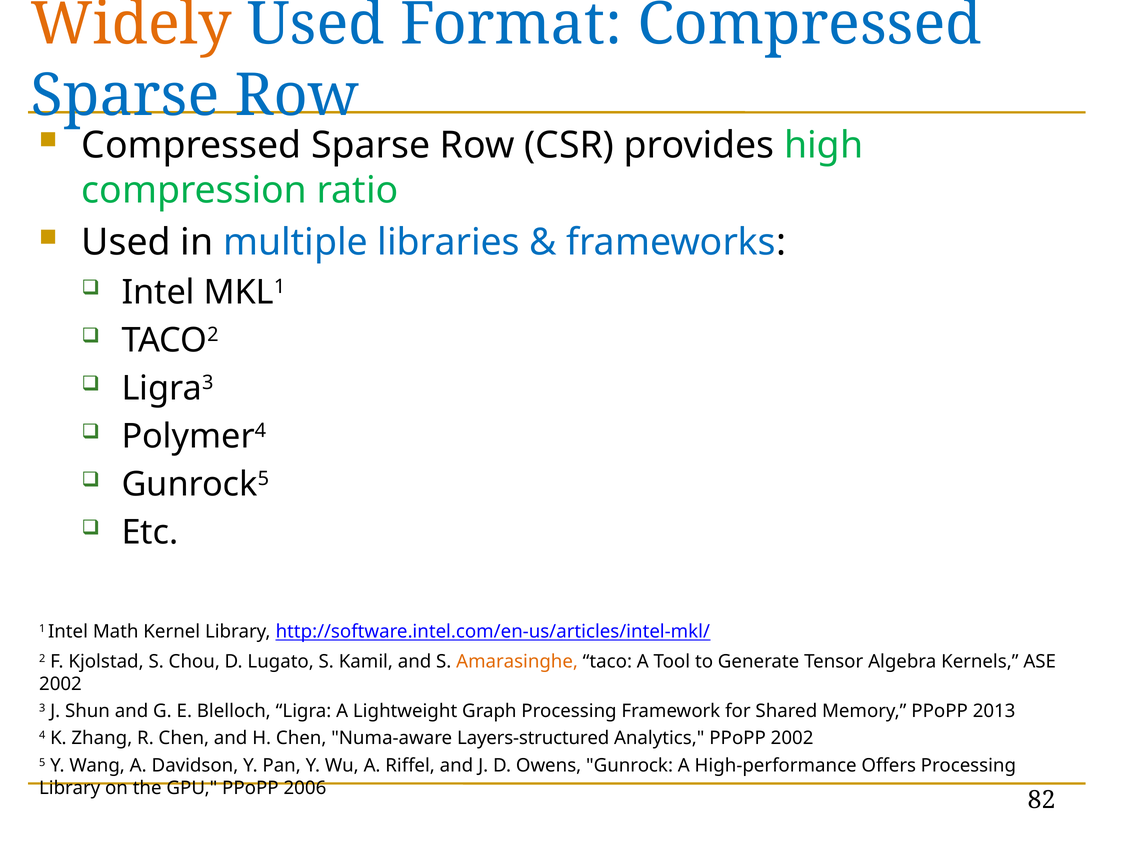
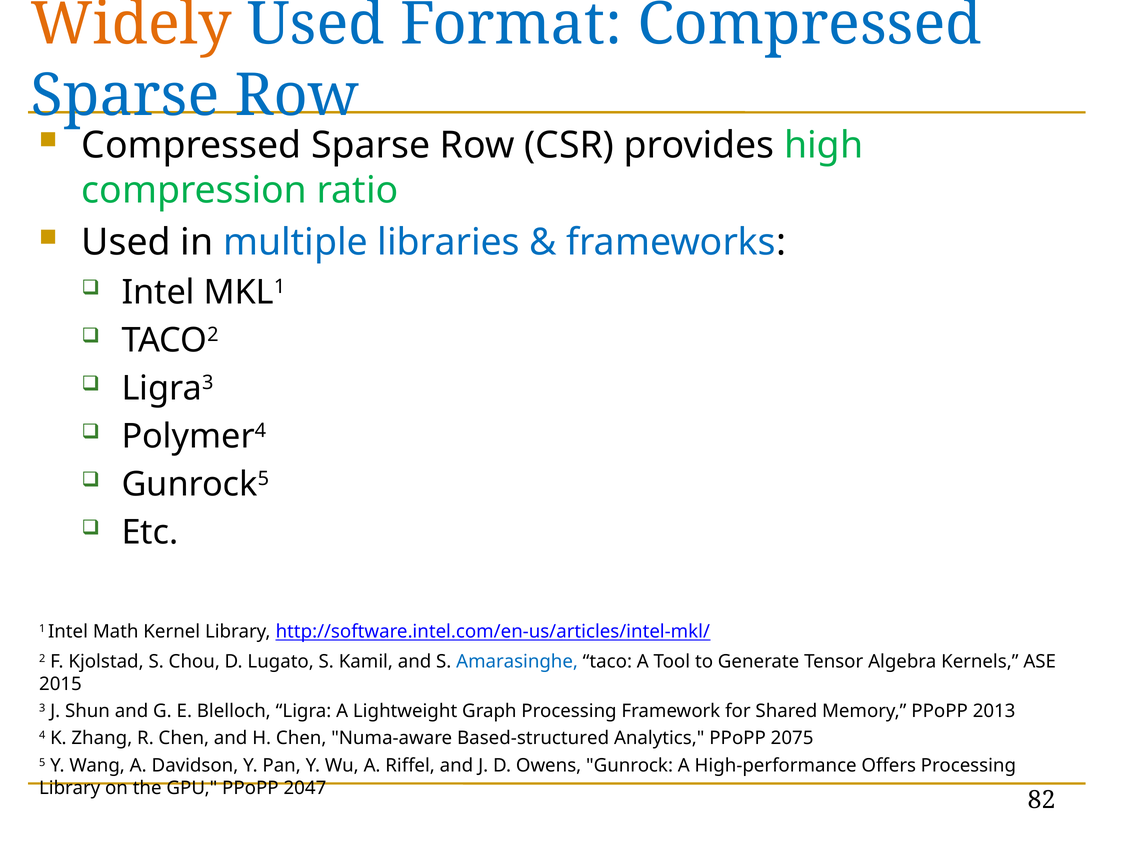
Amarasinghe colour: orange -> blue (517, 662)
2002: 2002 -> 2015 (60, 684)
Layers-structured: Layers-structured -> Based-structured (533, 739)
PPoPP 2002: 2002 -> 2075 (792, 739)
2006: 2006 -> 2047 (305, 788)
